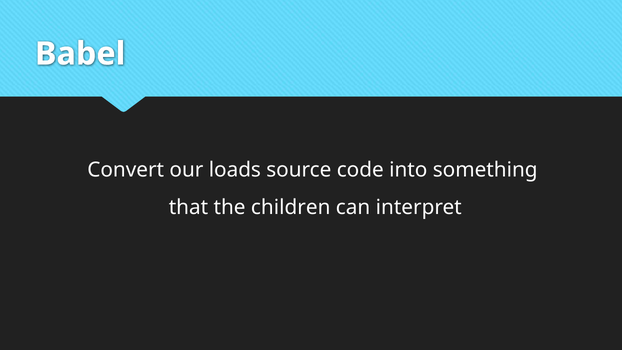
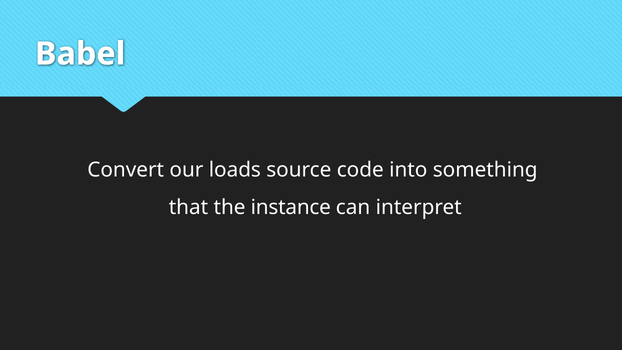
children: children -> instance (291, 207)
